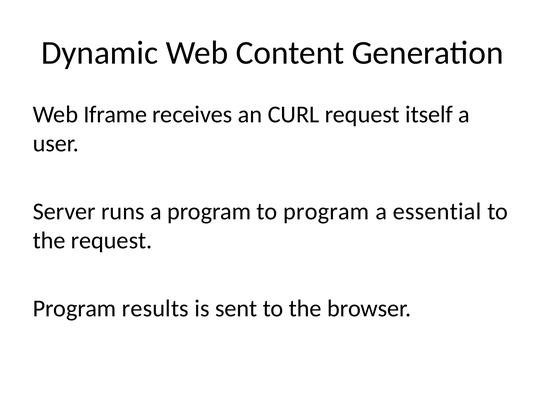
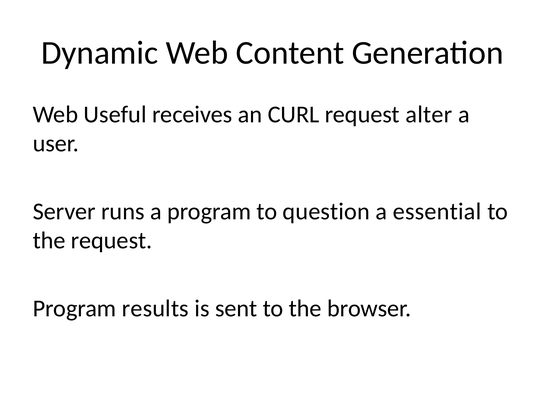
Iframe: Iframe -> Useful (115, 114)
itself: itself -> alter (429, 114)
to program: program -> question (326, 211)
